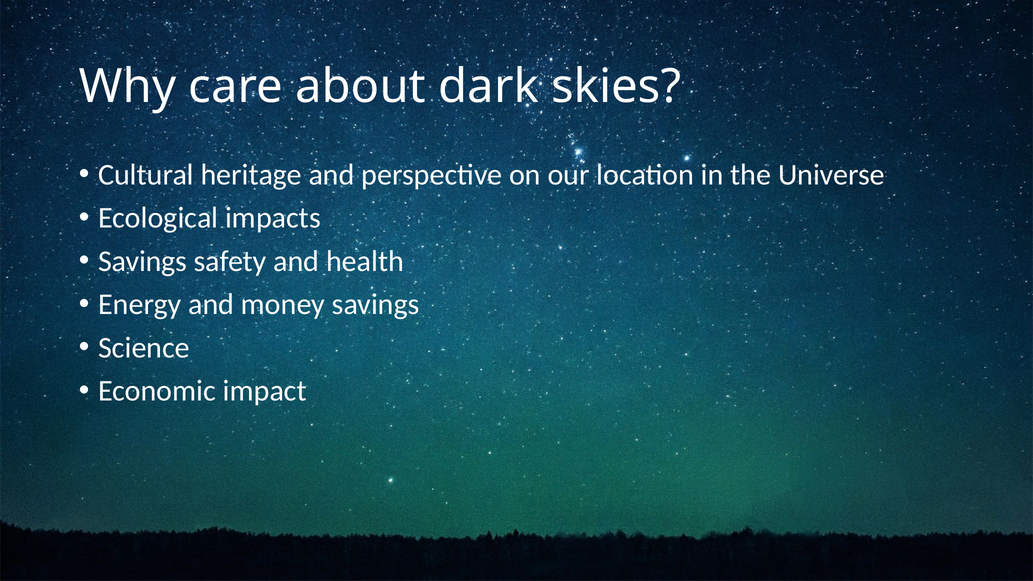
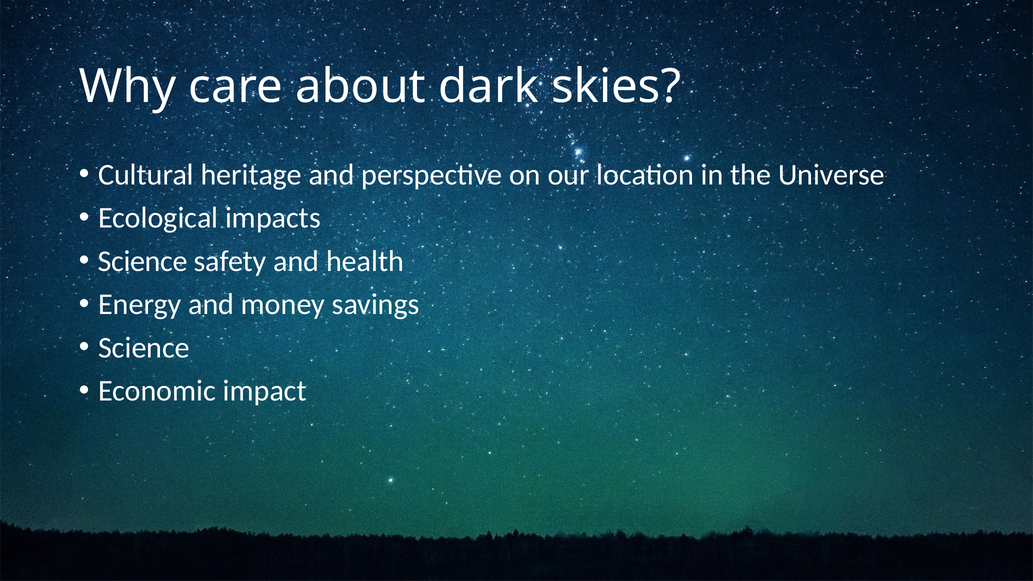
Savings: Savings -> Science (143, 261)
